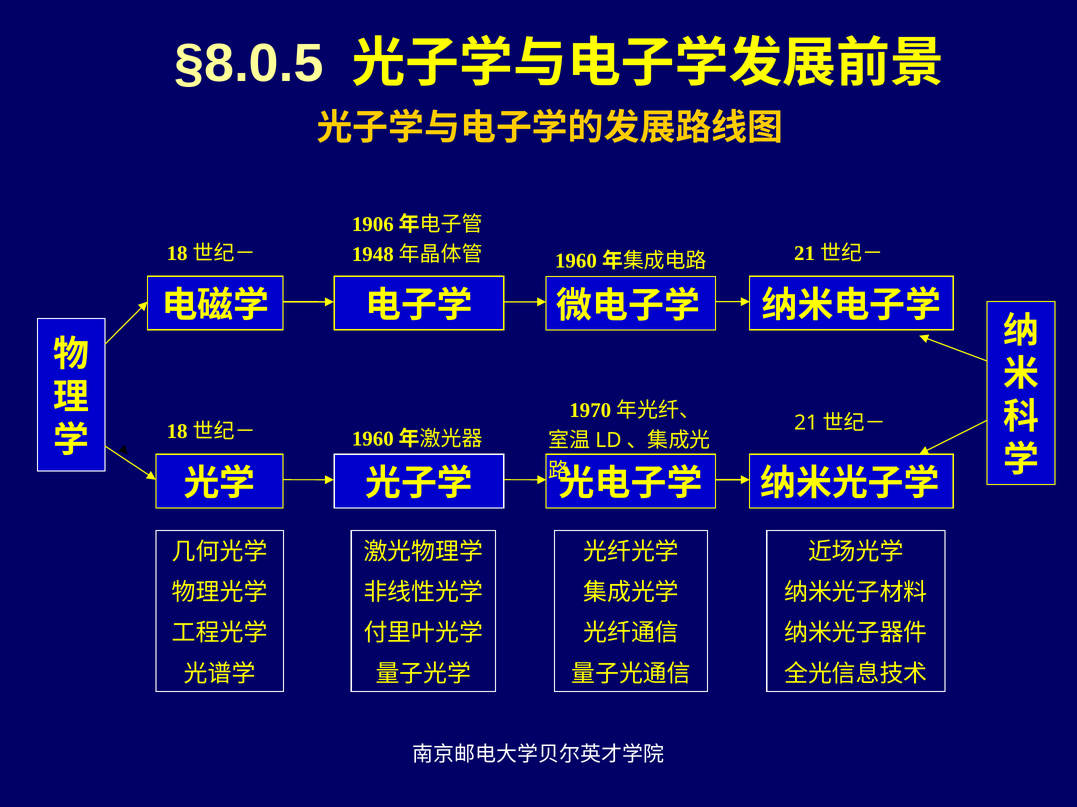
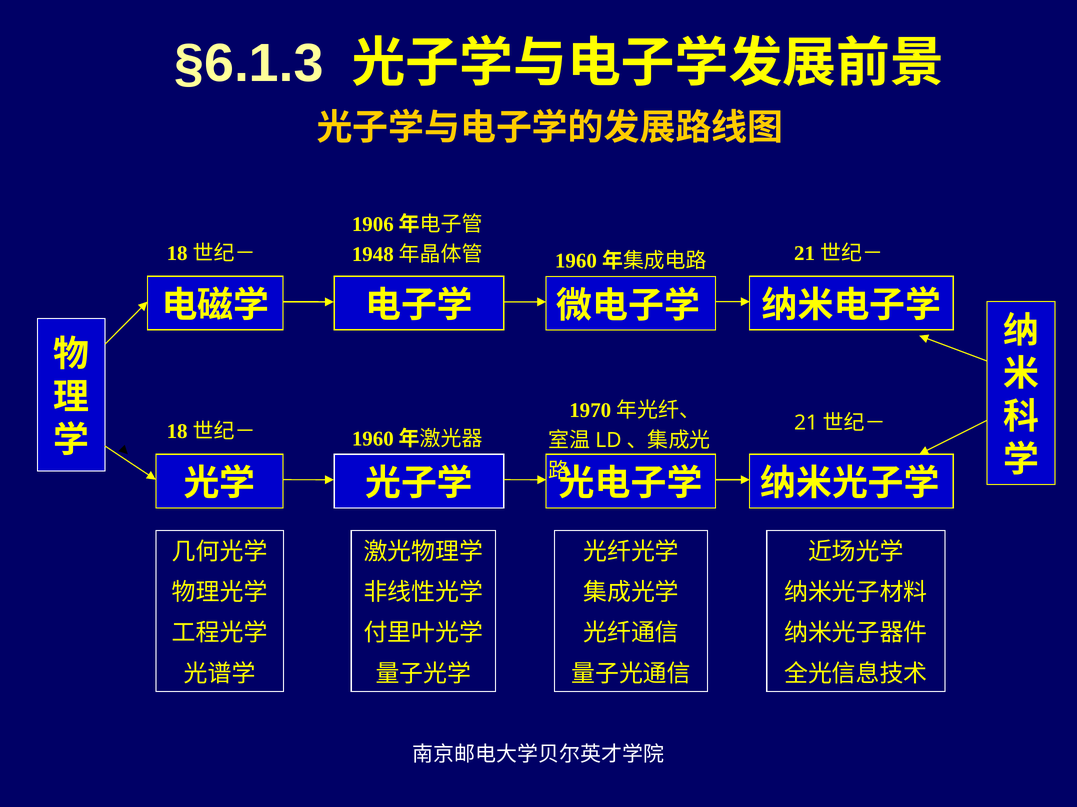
§8.0.5: §8.0.5 -> §6.1.3 (249, 64)
